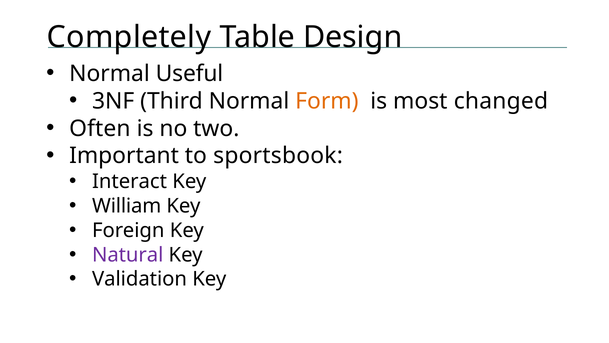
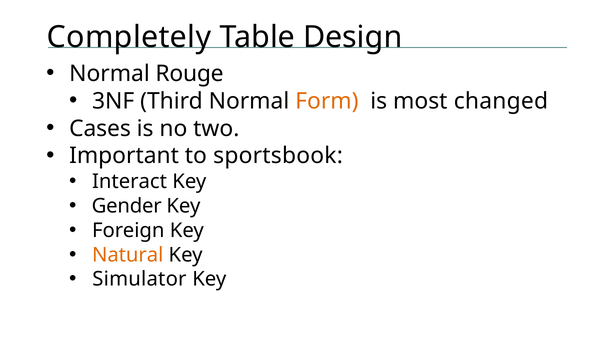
Useful: Useful -> Rouge (190, 74)
Often: Often -> Cases (100, 128)
William: William -> Gender (127, 206)
Natural colour: purple -> orange (128, 255)
Validation: Validation -> Simulator (139, 279)
